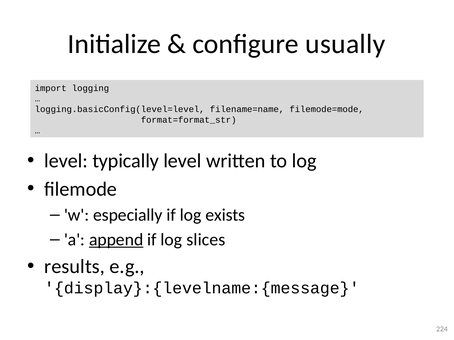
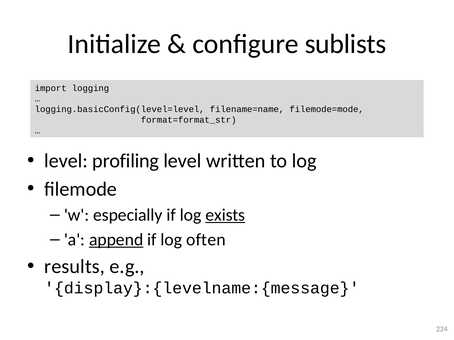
usually: usually -> sublists (346, 44)
typically: typically -> profiling (126, 161)
exists underline: none -> present (225, 215)
slices: slices -> often (206, 240)
